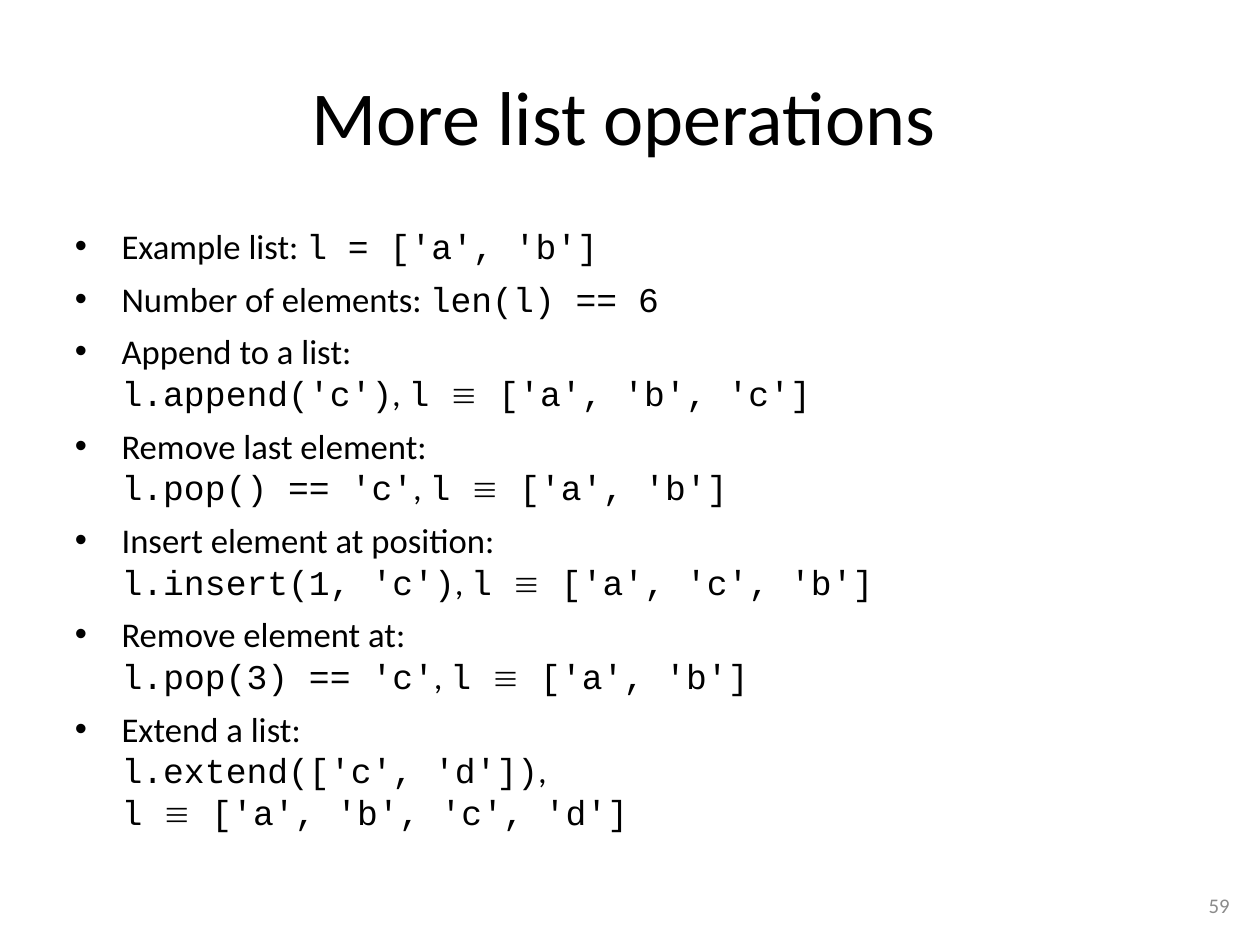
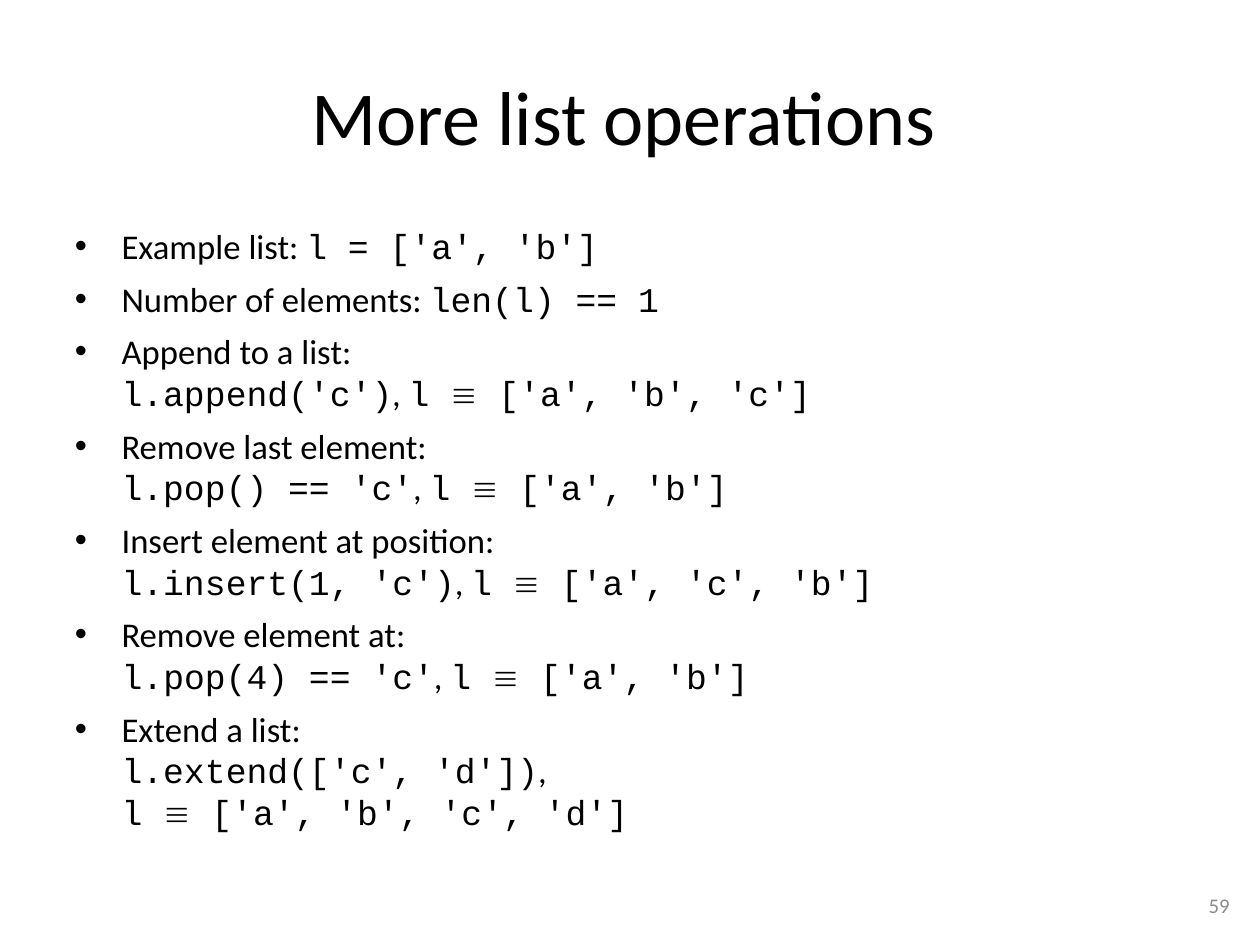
6: 6 -> 1 (649, 300)
l.pop(3: l.pop(3 -> l.pop(4 (205, 677)
